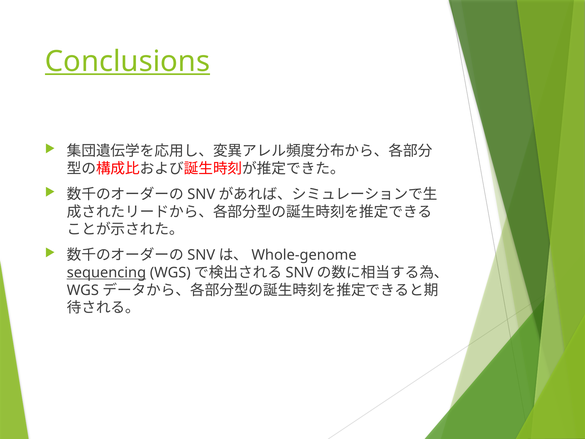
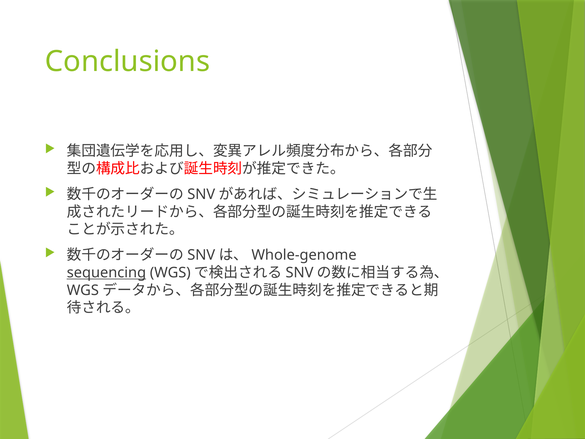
Conclusions underline: present -> none (127, 62)
